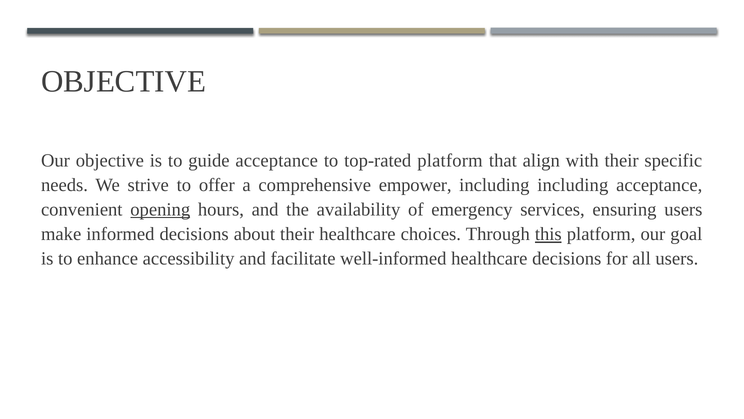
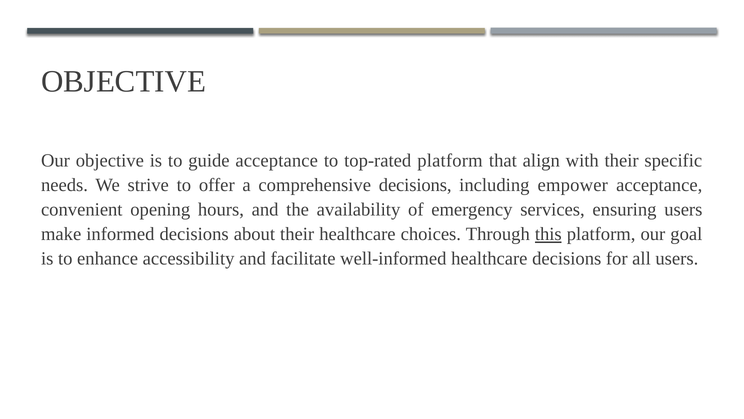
comprehensive empower: empower -> decisions (415, 185)
including including: including -> empower (573, 185)
opening underline: present -> none (160, 209)
